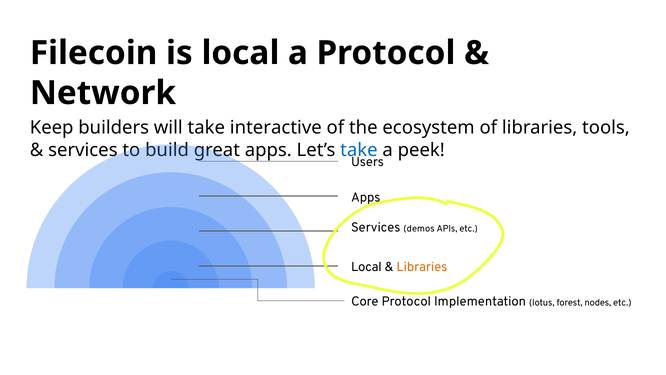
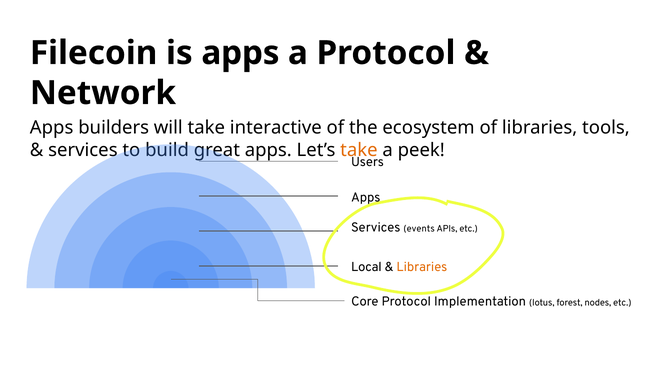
is local: local -> apps (240, 53)
Keep: Keep -> Apps (52, 128)
take colour: blue -> orange (359, 150)
demos: demos -> events (419, 229)
